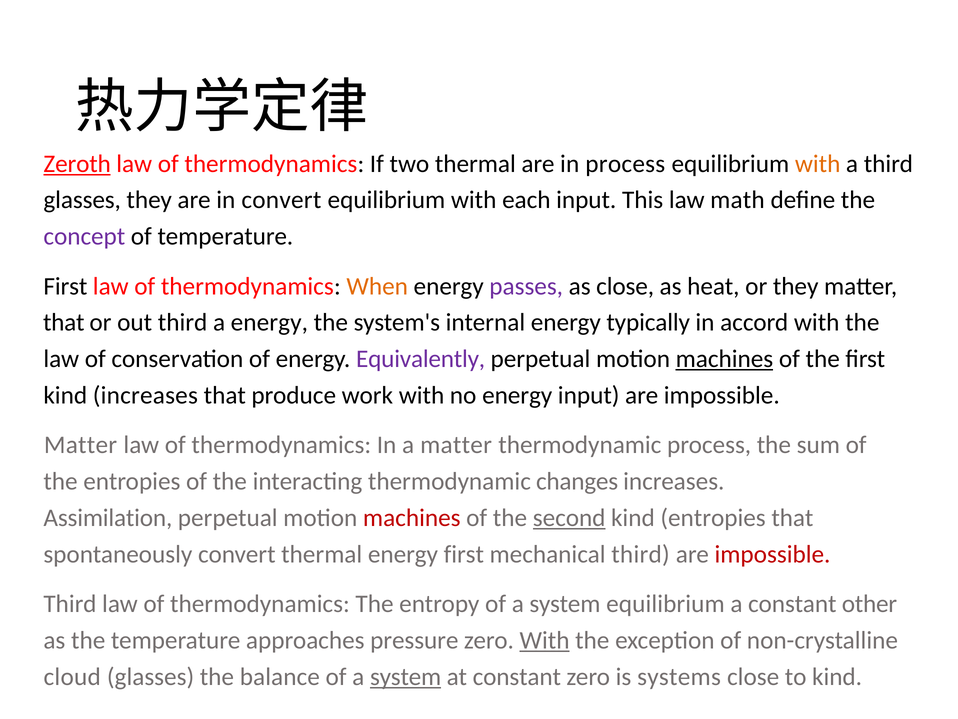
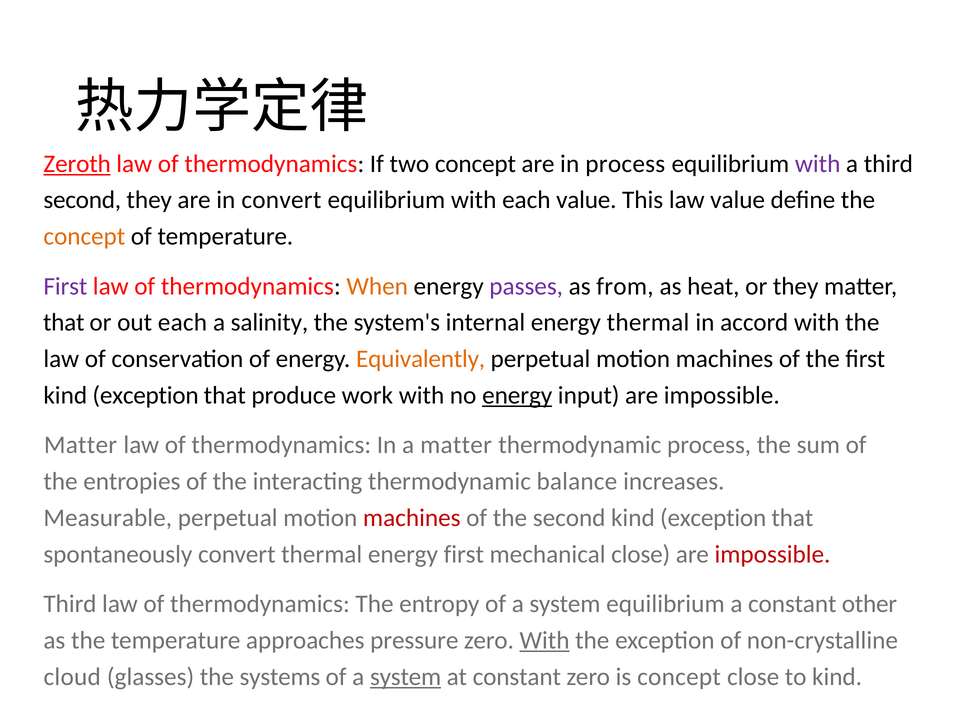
two thermal: thermal -> concept (475, 164)
with colour: orange -> purple (818, 164)
glasses: glasses -> second (82, 200)
each input: input -> value (586, 200)
law math: math -> value (738, 200)
concept colour: purple -> orange (84, 236)
First colour: black -> purple (65, 286)
as close: close -> from (625, 286)
out third: third -> each (182, 322)
a energy: energy -> salinity (269, 322)
energy typically: typically -> thermal (648, 322)
Equivalently colour: purple -> orange (421, 359)
machines underline: present -> none (724, 359)
increases: increases -> exception (146, 395)
energy underline: none -> present (517, 395)
changes: changes -> balance (577, 481)
Assimilation: Assimilation -> Measurable (108, 518)
second underline: present -> none (569, 518)
entropies: entropies -> exception (713, 518)
mechanical third: third -> close (641, 554)
balance: balance -> systems (280, 676)
is systems: systems -> concept (679, 676)
